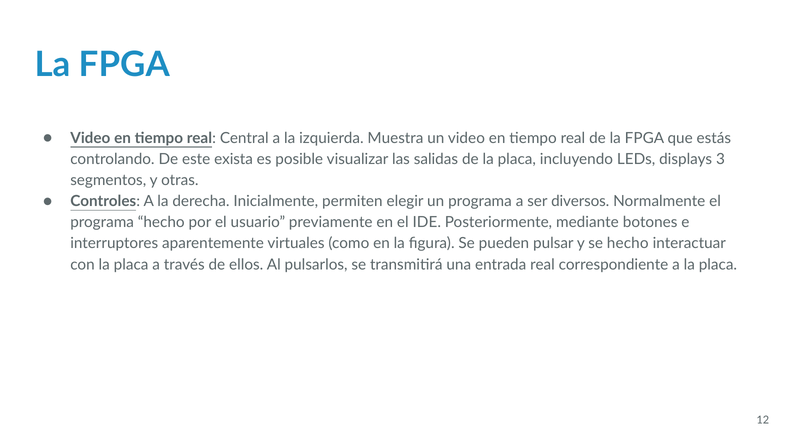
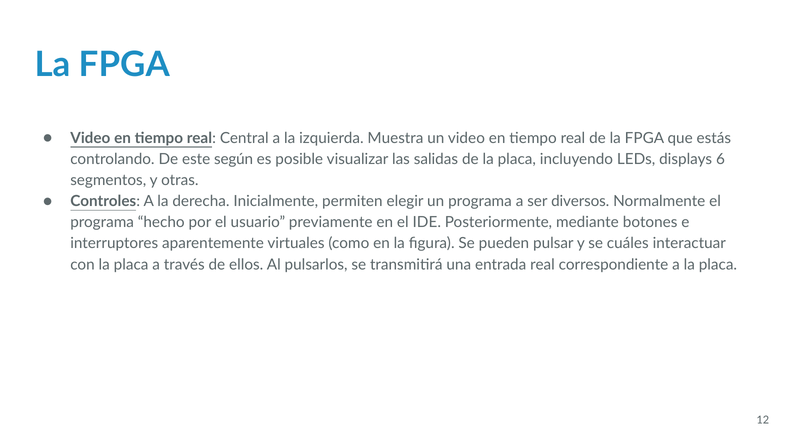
exista: exista -> según (234, 159)
3: 3 -> 6 (720, 159)
se hecho: hecho -> cuáles (628, 243)
